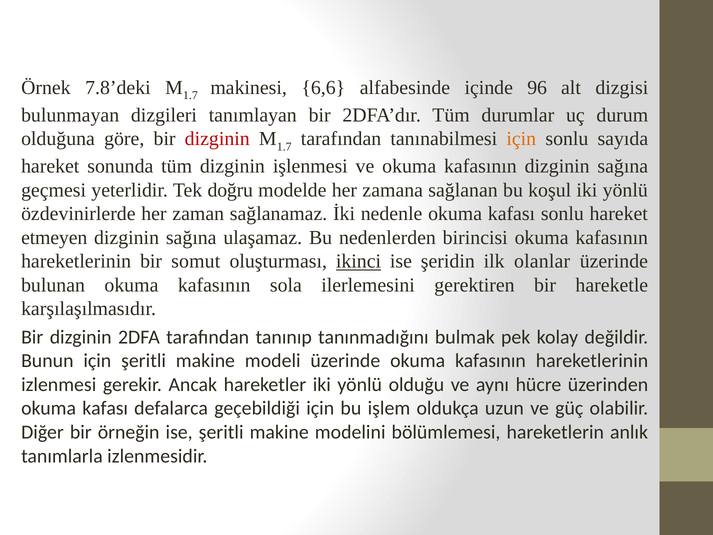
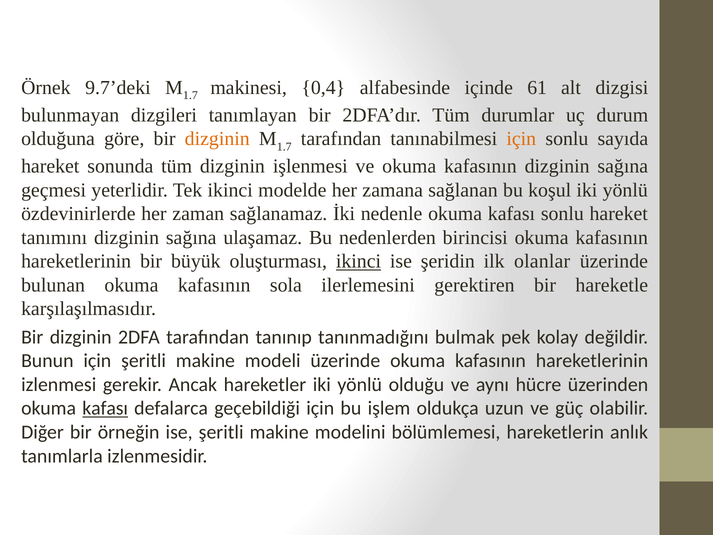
7.8’deki: 7.8’deki -> 9.7’deki (118, 88)
6,6: 6,6 -> 0,4 (323, 88)
96: 96 -> 61 (537, 88)
dizginin colour: red -> orange (217, 139)
Tek doğru: doğru -> ikinci (230, 190)
etmeyen: etmeyen -> tanımını (54, 237)
somut: somut -> büyük (196, 261)
kafası underline: none -> present (105, 408)
